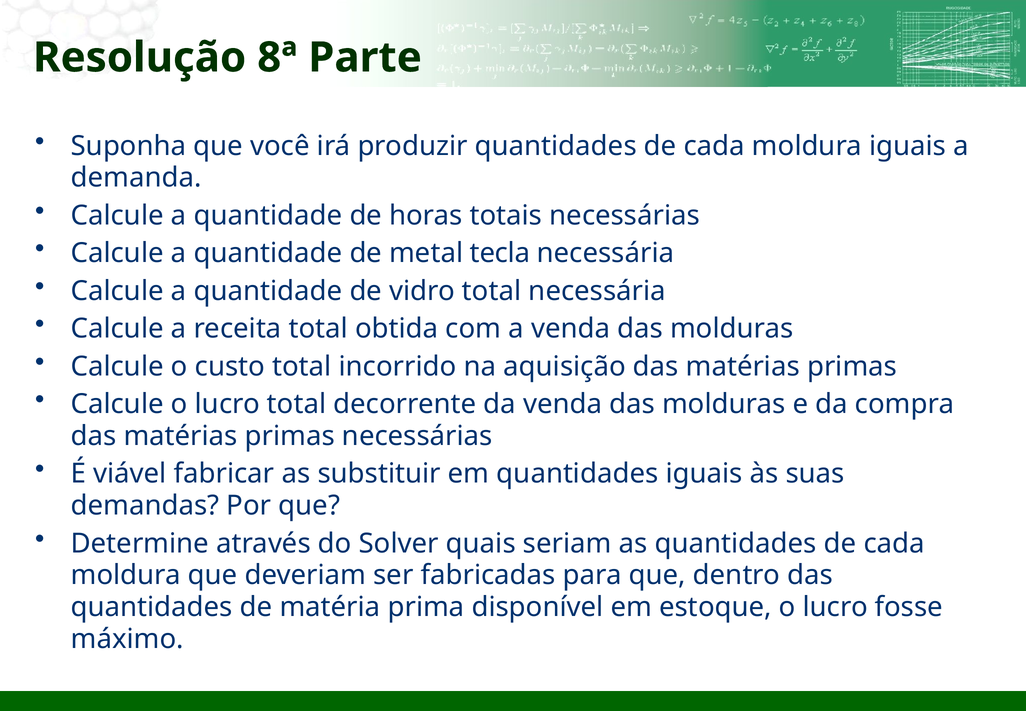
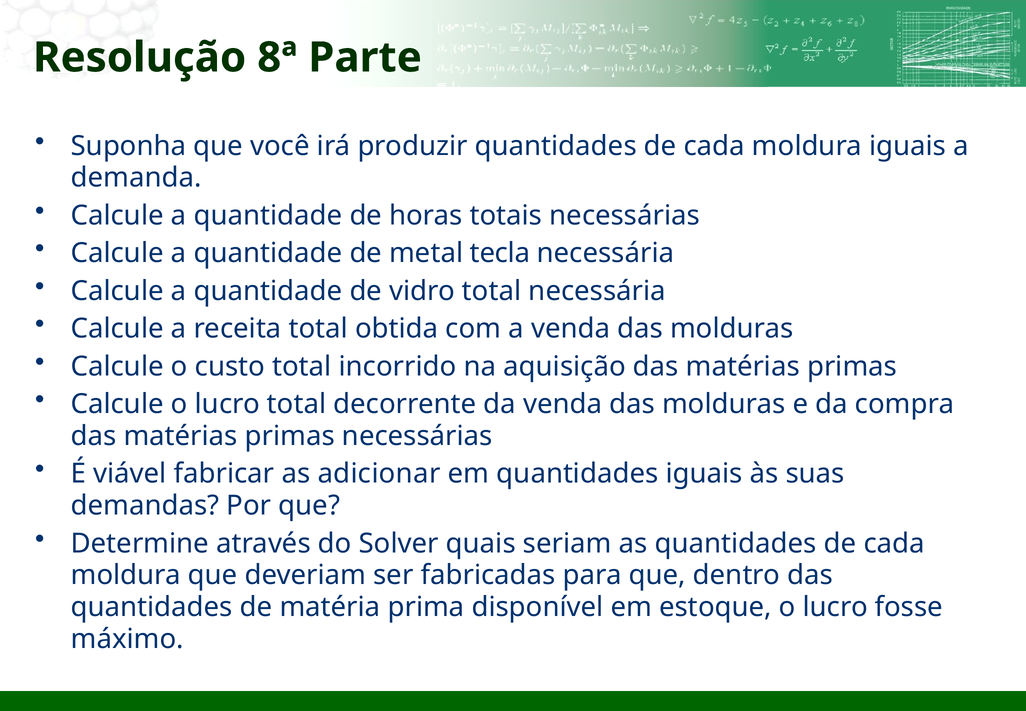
substituir: substituir -> adicionar (379, 473)
